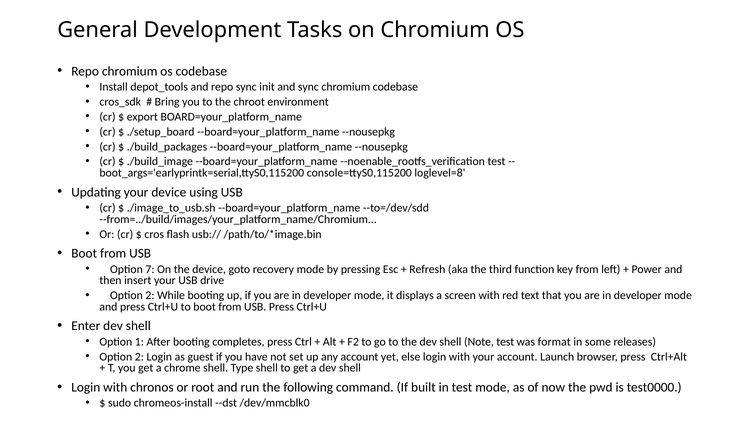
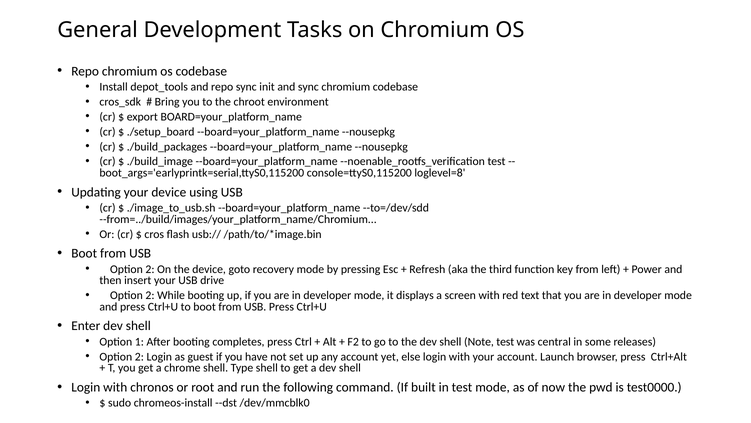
7: 7 -> 2 (150, 269)
format: format -> central (554, 341)
